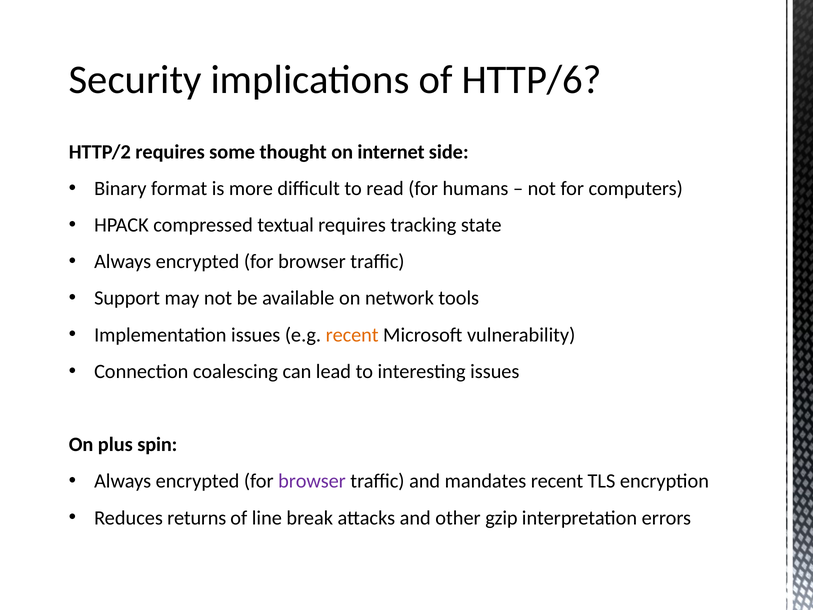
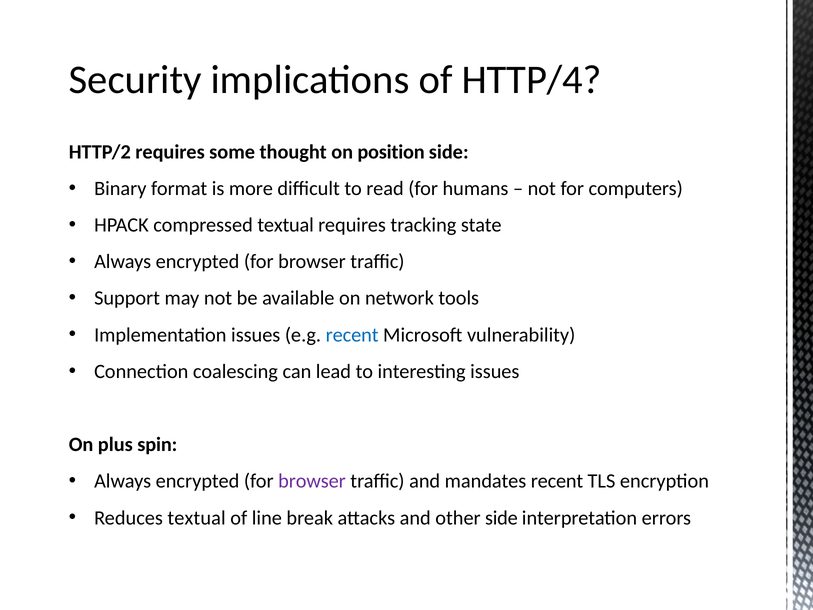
HTTP/6: HTTP/6 -> HTTP/4 (532, 80)
internet: internet -> position (391, 152)
recent colour: orange -> blue (352, 335)
Reduces returns: returns -> textual (197, 518)
other gzip: gzip -> side (501, 518)
